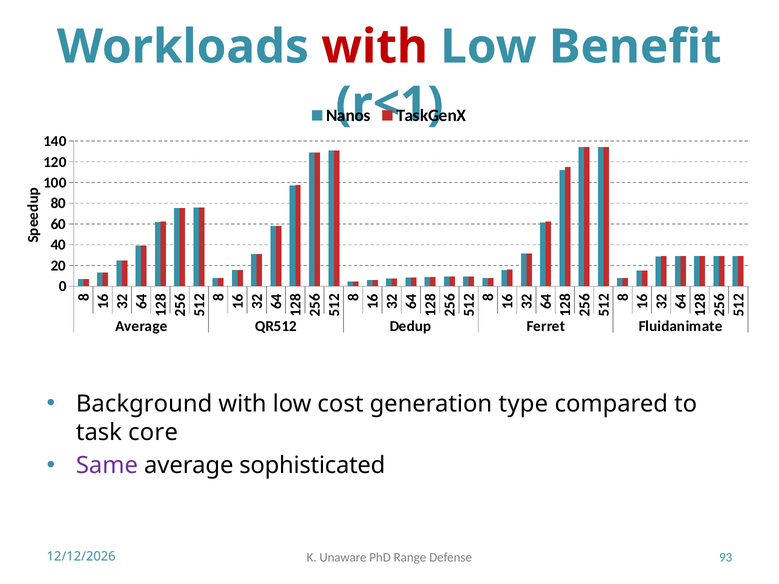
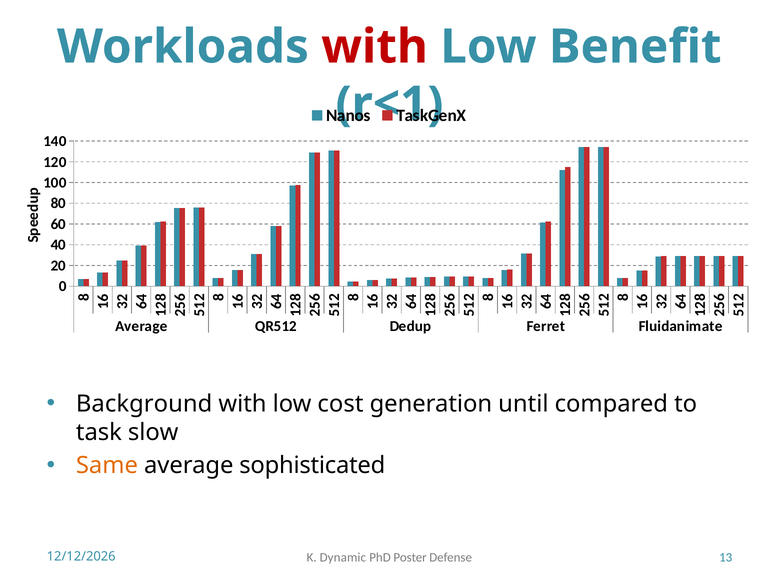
type: type -> until (523, 404)
core: core -> slow (153, 432)
Same colour: purple -> orange (107, 466)
Unaware: Unaware -> Dynamic (343, 558)
Range: Range -> Poster (410, 558)
93: 93 -> 13 (726, 558)
